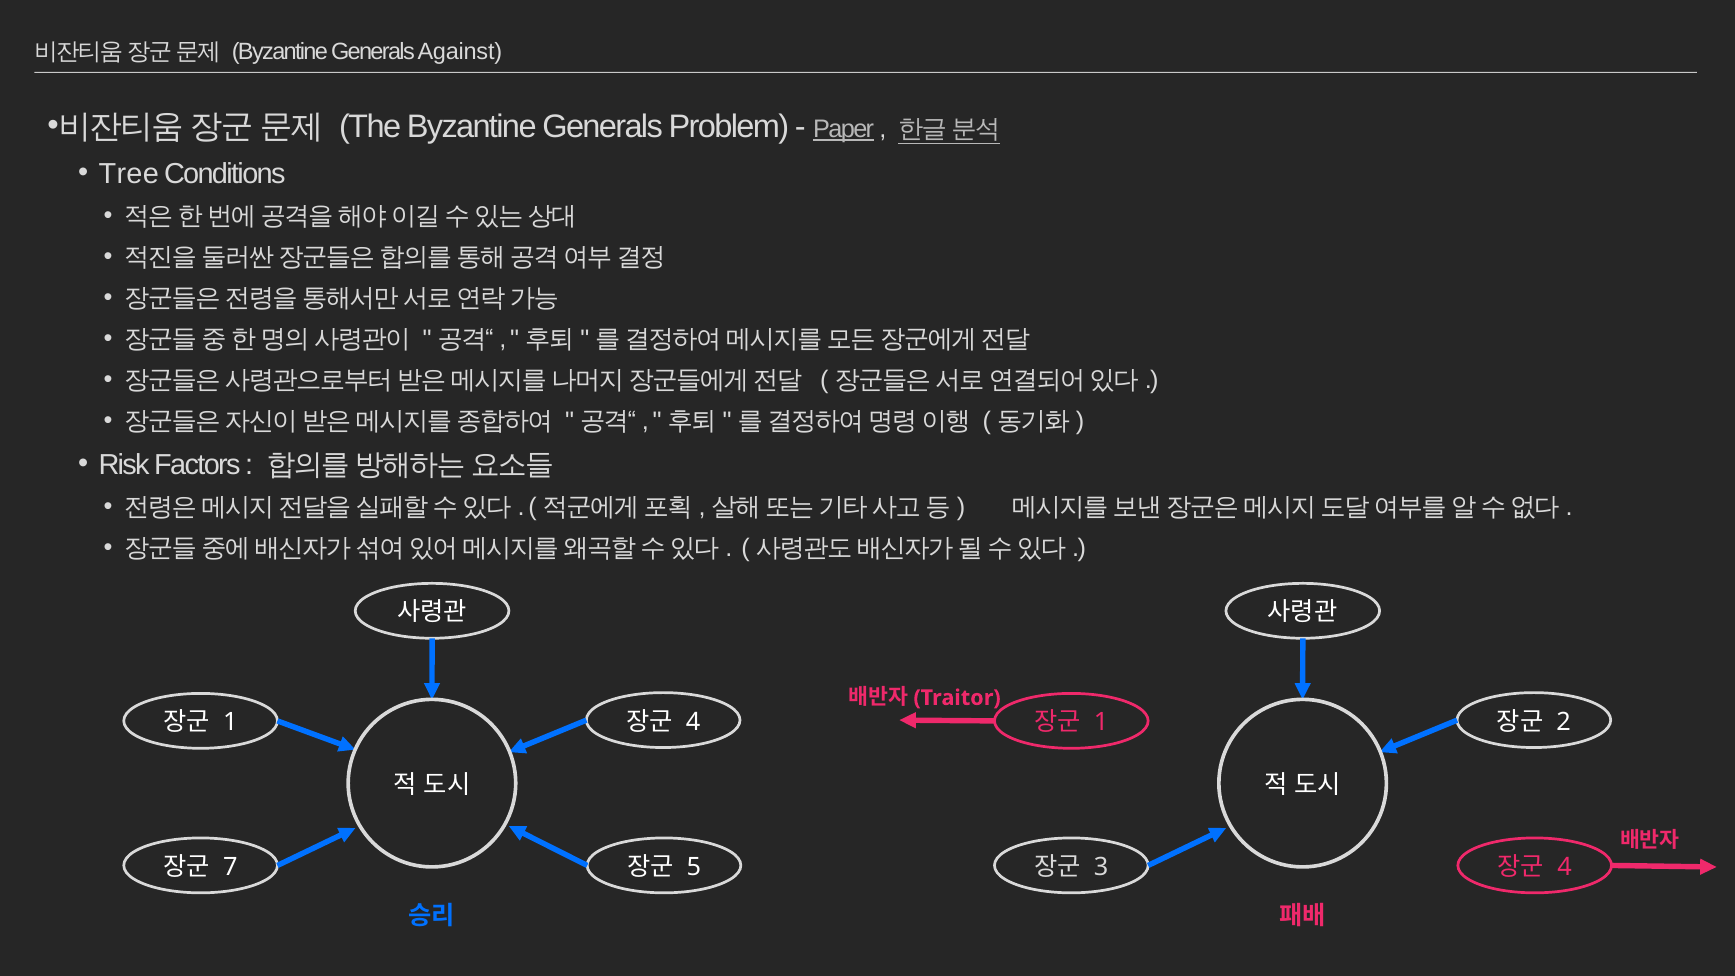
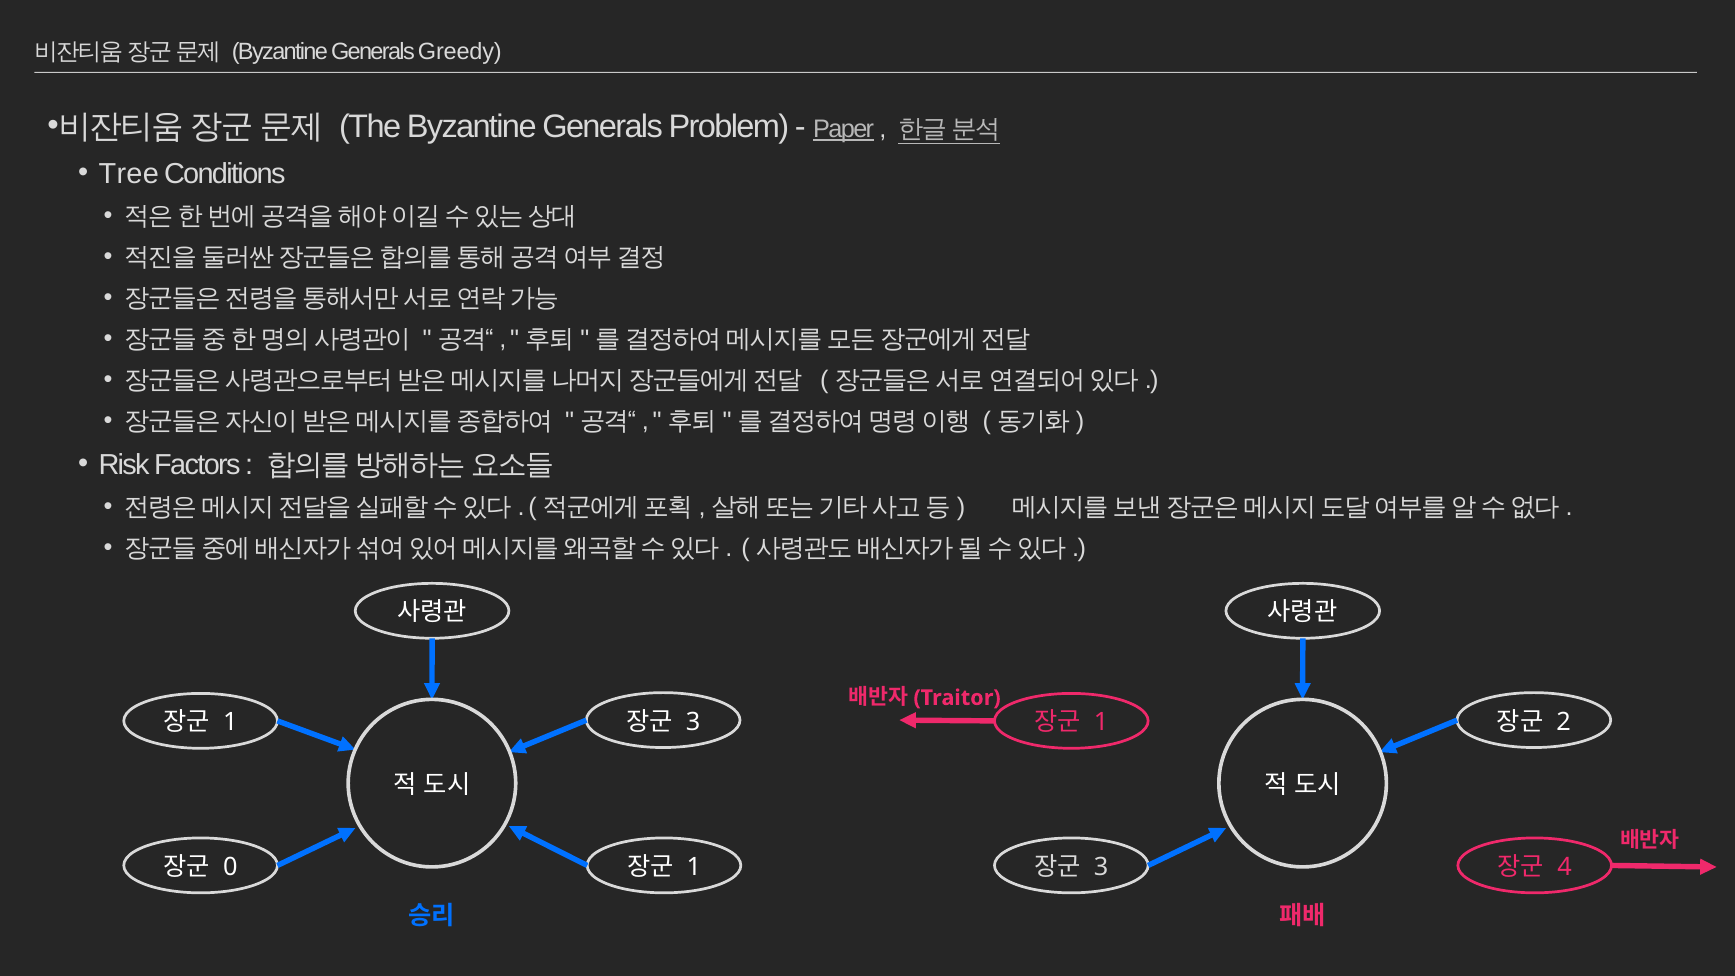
Against: Against -> Greedy (460, 52)
4: 4 -> 3 (693, 722)
7: 7 -> 0 (230, 867)
5: 5 -> 1 (694, 867)
